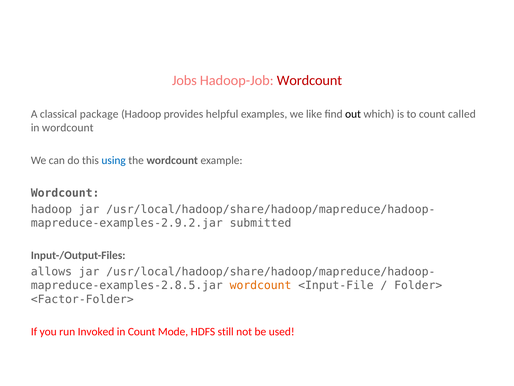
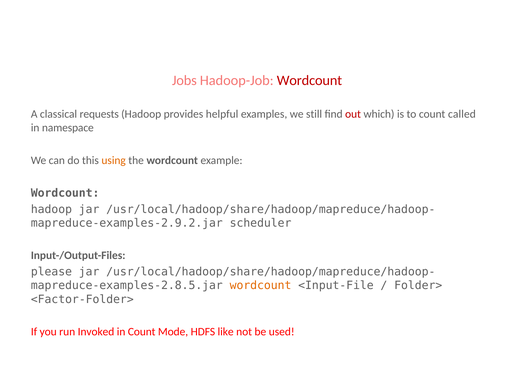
package: package -> requests (99, 114)
like: like -> still (314, 114)
out colour: black -> red (353, 114)
in wordcount: wordcount -> namespace (68, 128)
using colour: blue -> orange (114, 160)
submitted: submitted -> scheduler (261, 223)
allows: allows -> please (51, 271)
still: still -> like (226, 331)
